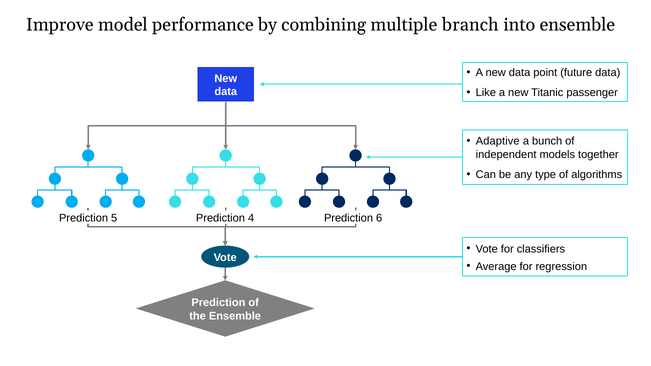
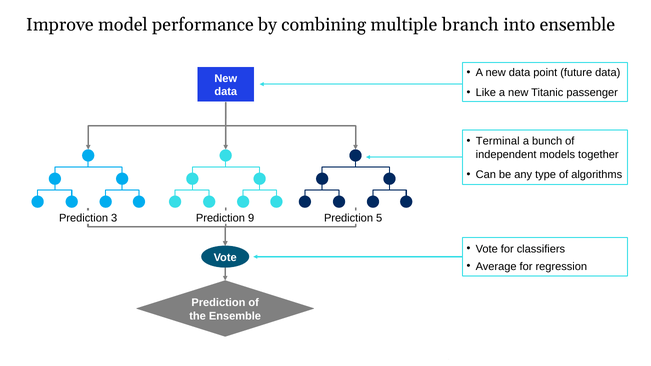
Adaptive: Adaptive -> Terminal (498, 141)
5: 5 -> 3 (114, 218)
4: 4 -> 9 (251, 218)
6: 6 -> 5 (379, 218)
